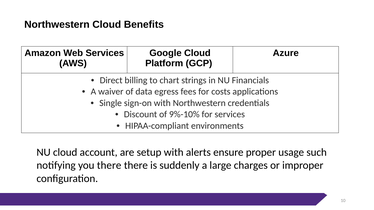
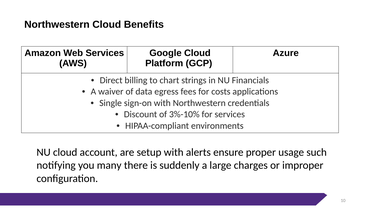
9%-10%: 9%-10% -> 3%-10% (184, 115)
you there: there -> many (109, 166)
